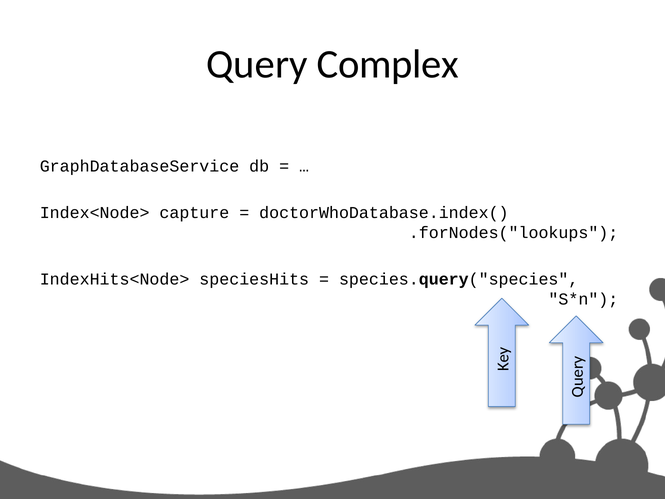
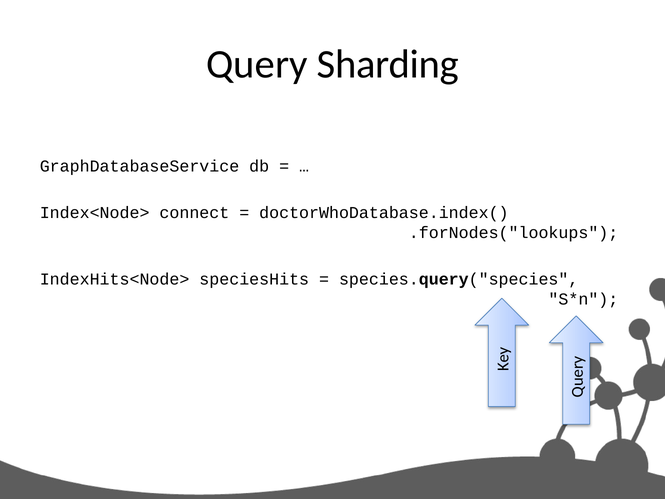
Complex: Complex -> Sharding (388, 64)
capture: capture -> connect (194, 213)
